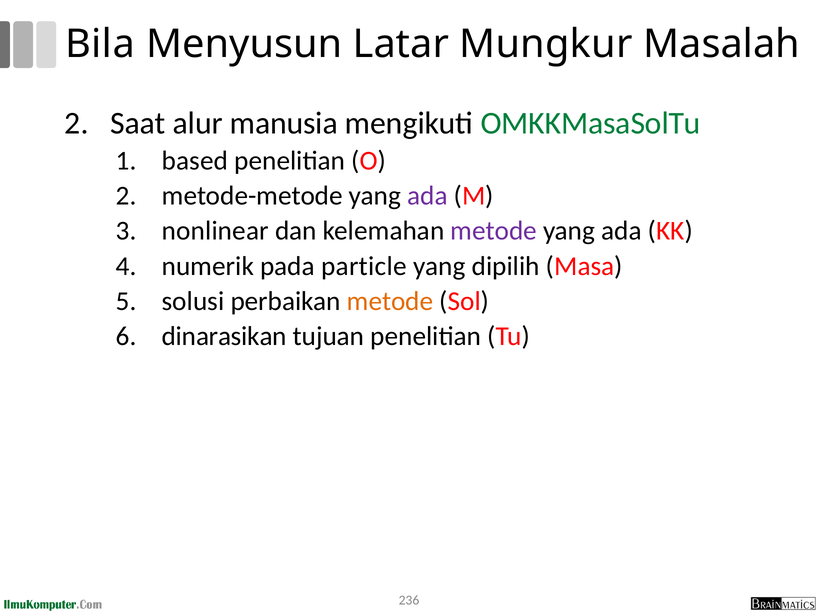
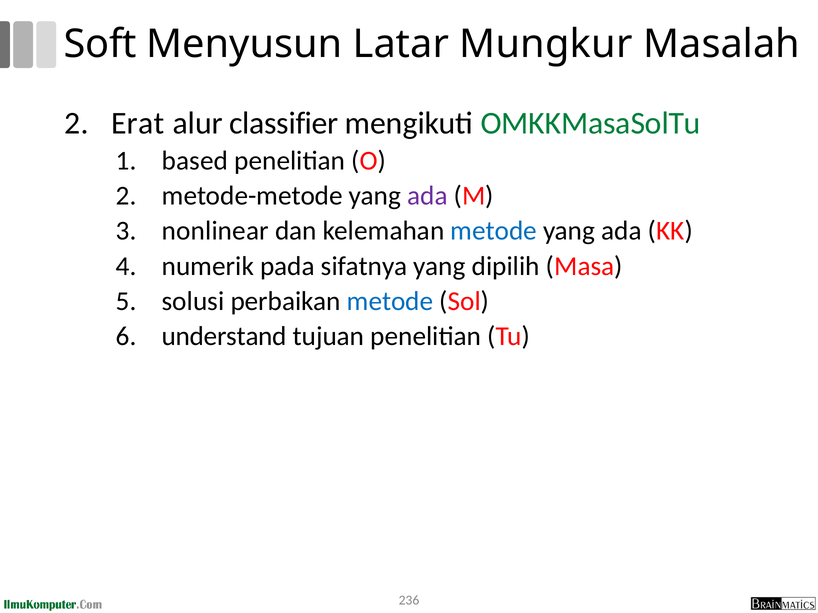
Bila: Bila -> Soft (100, 44)
Saat: Saat -> Erat (138, 123)
manusia: manusia -> classifier (284, 123)
metode colour: purple -> blue (494, 231)
particle: particle -> sifatnya (364, 266)
metode colour: orange -> blue (390, 301)
dinarasikan: dinarasikan -> understand (224, 336)
